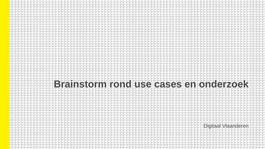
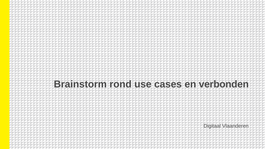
onderzoek: onderzoek -> verbonden (224, 84)
